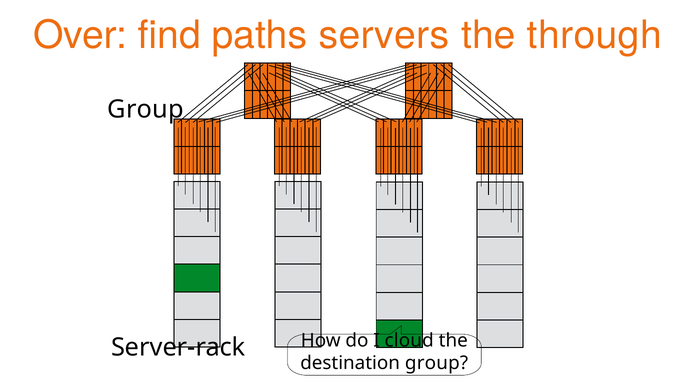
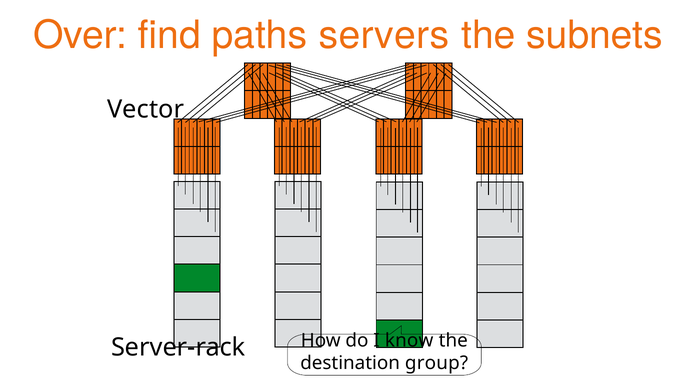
through: through -> subnets (595, 36)
Group: Group -> Vector (146, 110)
cloud: cloud -> know (409, 341)
